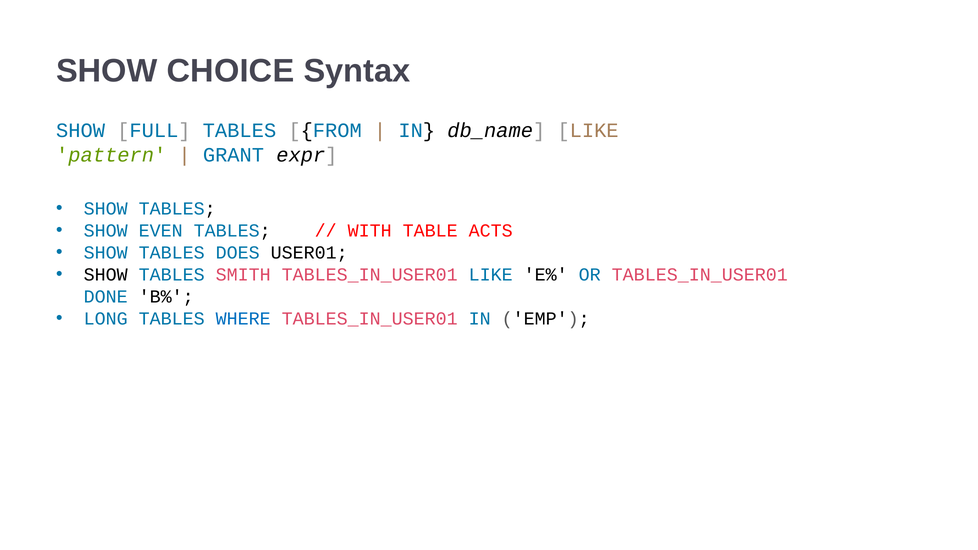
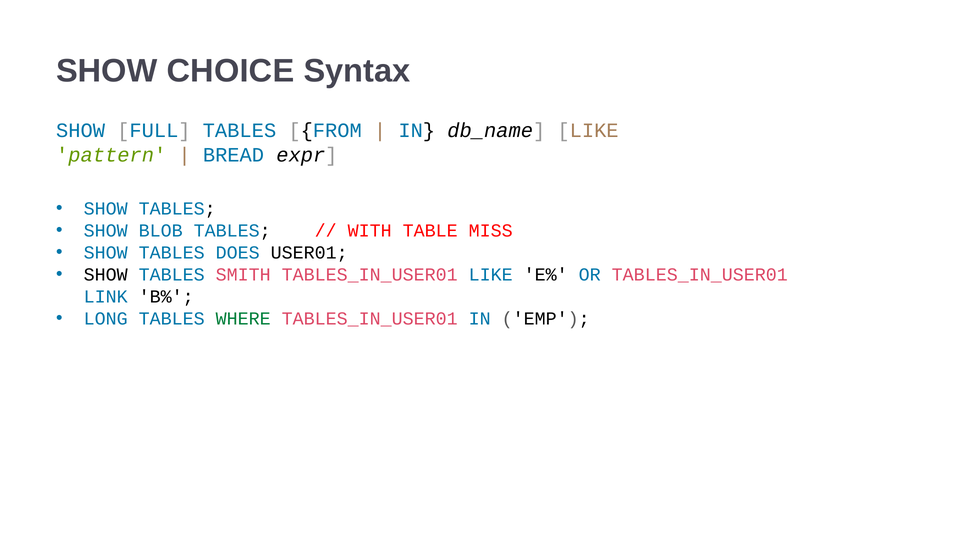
GRANT: GRANT -> BREAD (233, 155)
EVEN: EVEN -> BLOB (161, 231)
ACTS: ACTS -> MISS (491, 231)
DONE: DONE -> LINK (106, 297)
WHERE colour: blue -> green (243, 319)
